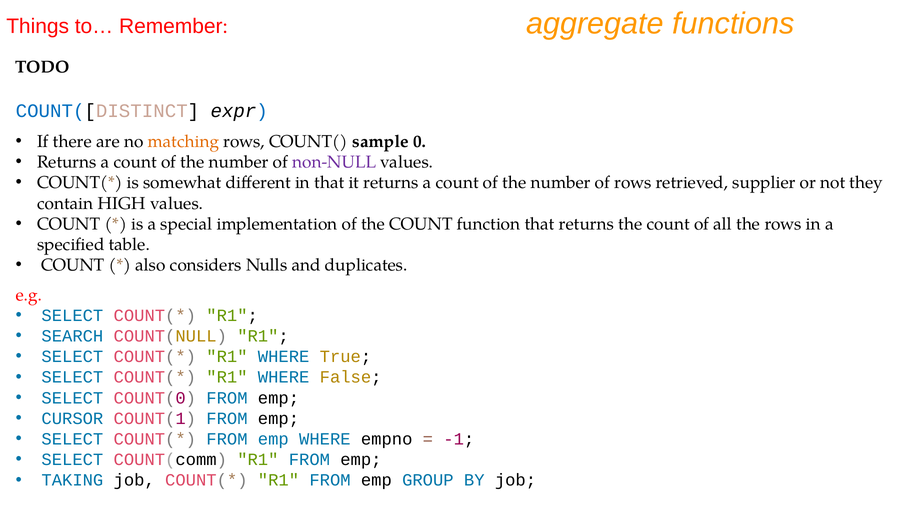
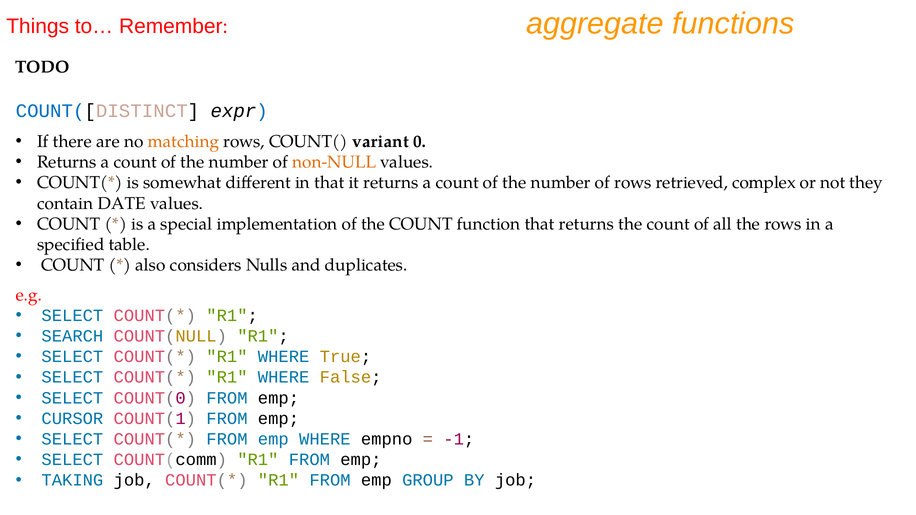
sample: sample -> variant (381, 142)
non-NULL colour: purple -> orange (334, 162)
supplier: supplier -> complex (764, 183)
HIGH: HIGH -> DATE (122, 203)
